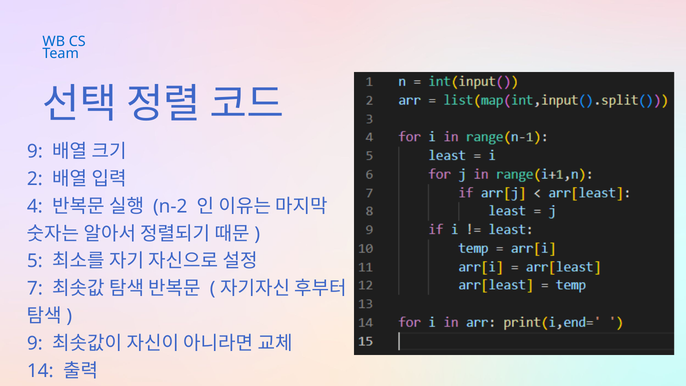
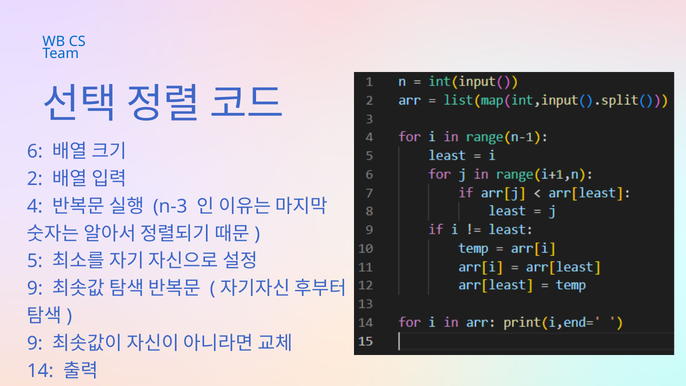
9: 9 -> 6 (35, 151)
n-2: n-2 -> n-3 (170, 206)
7: 7 -> 9 (35, 289)
